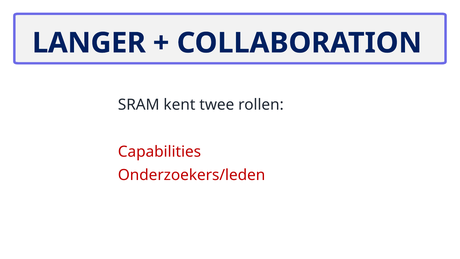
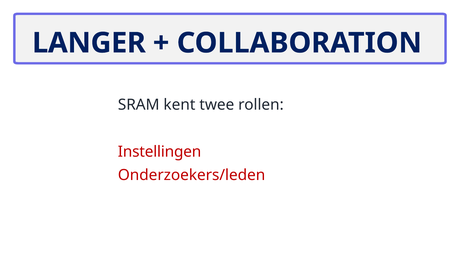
Capabilities: Capabilities -> Instellingen (160, 152)
